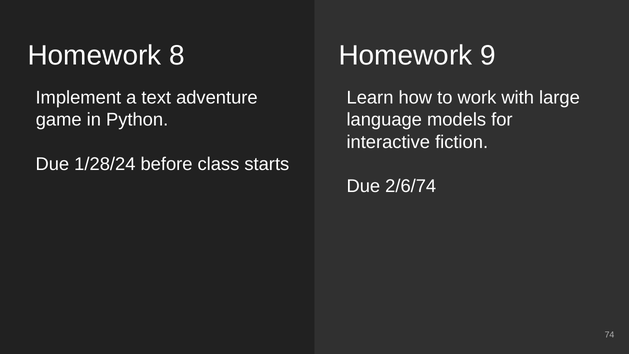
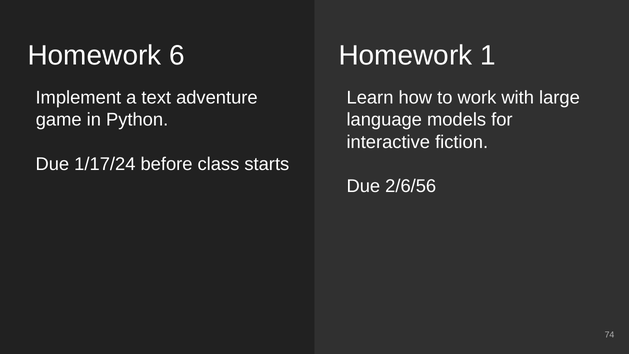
8: 8 -> 6 (177, 56)
9: 9 -> 1 (488, 56)
1/28/24: 1/28/24 -> 1/17/24 (105, 164)
2/6/74: 2/6/74 -> 2/6/56 (411, 186)
